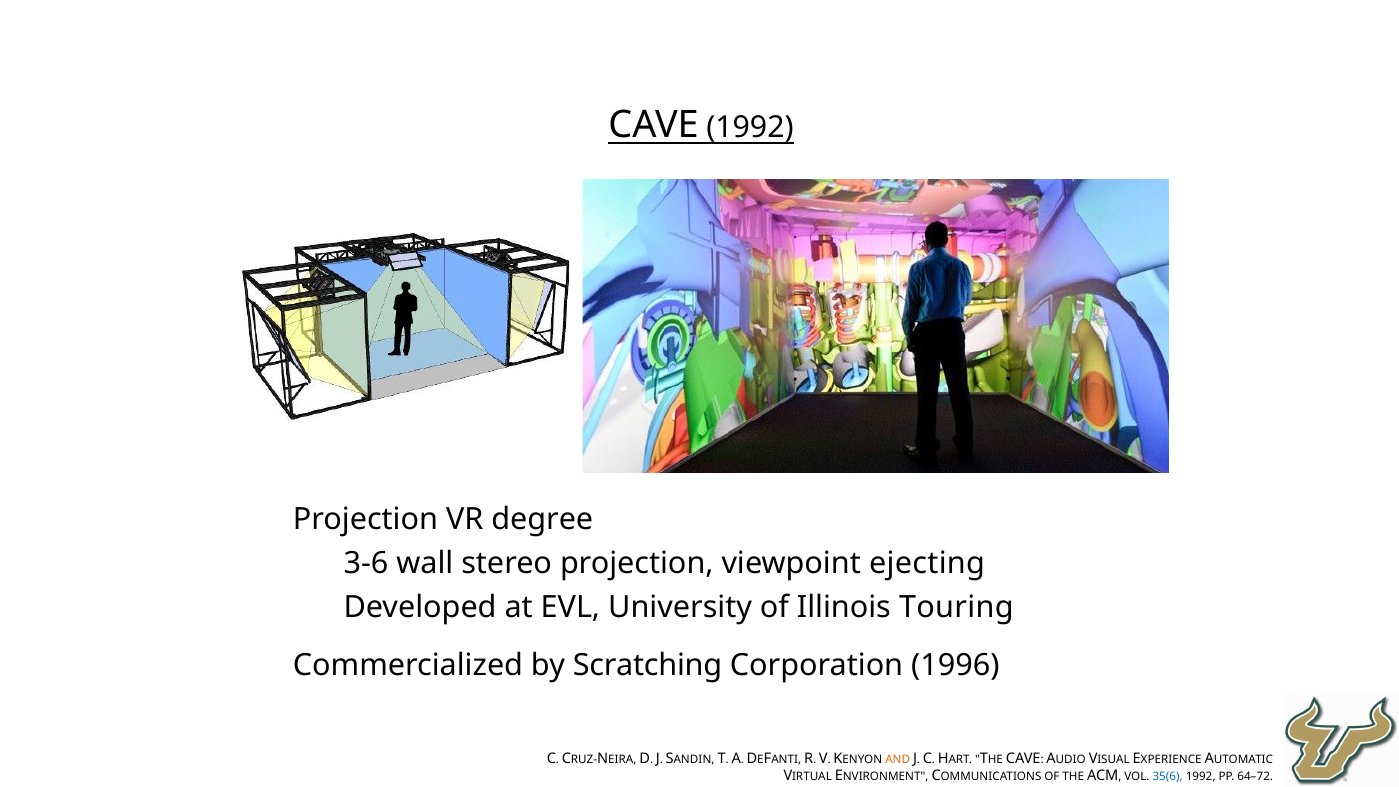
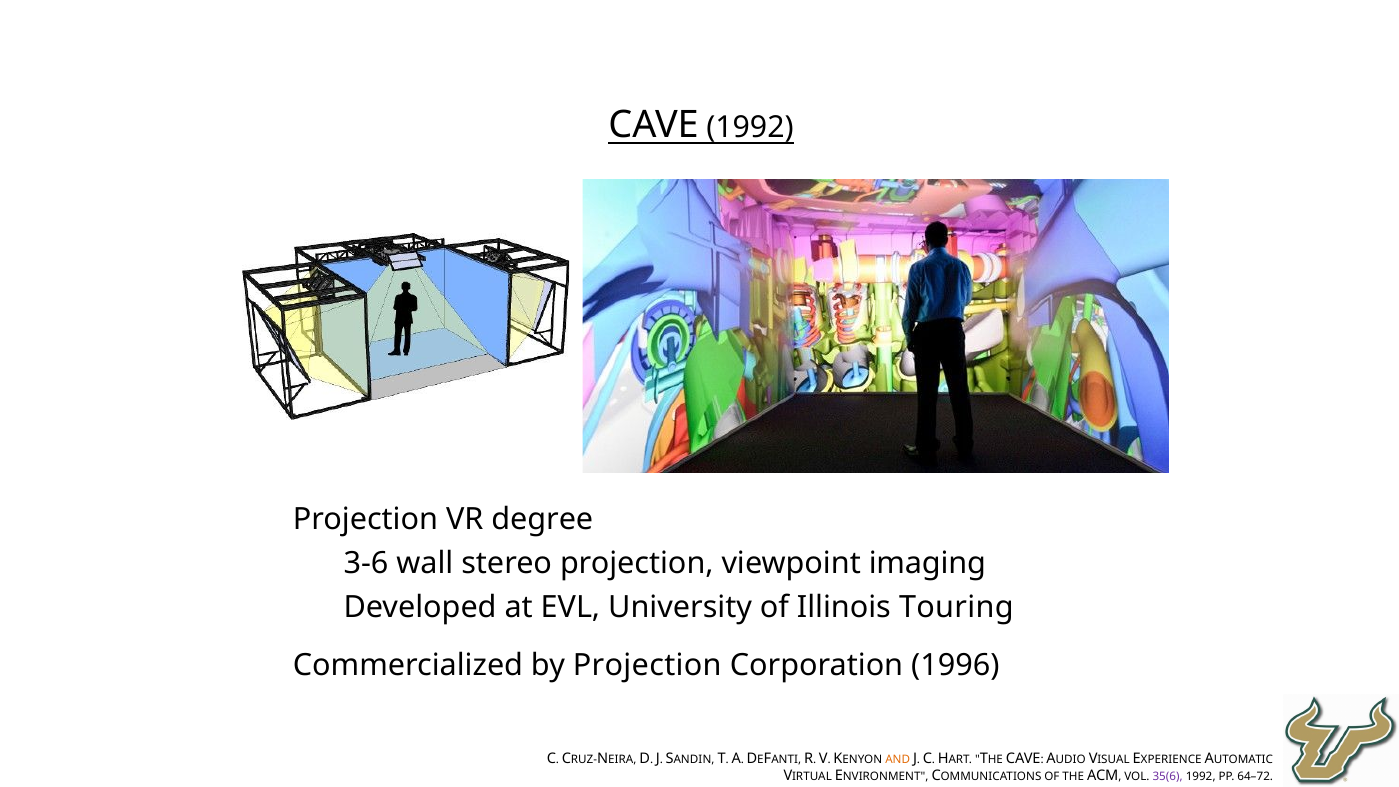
ejecting: ejecting -> imaging (927, 563)
by Scratching: Scratching -> Projection (647, 666)
35(6 colour: blue -> purple (1168, 777)
